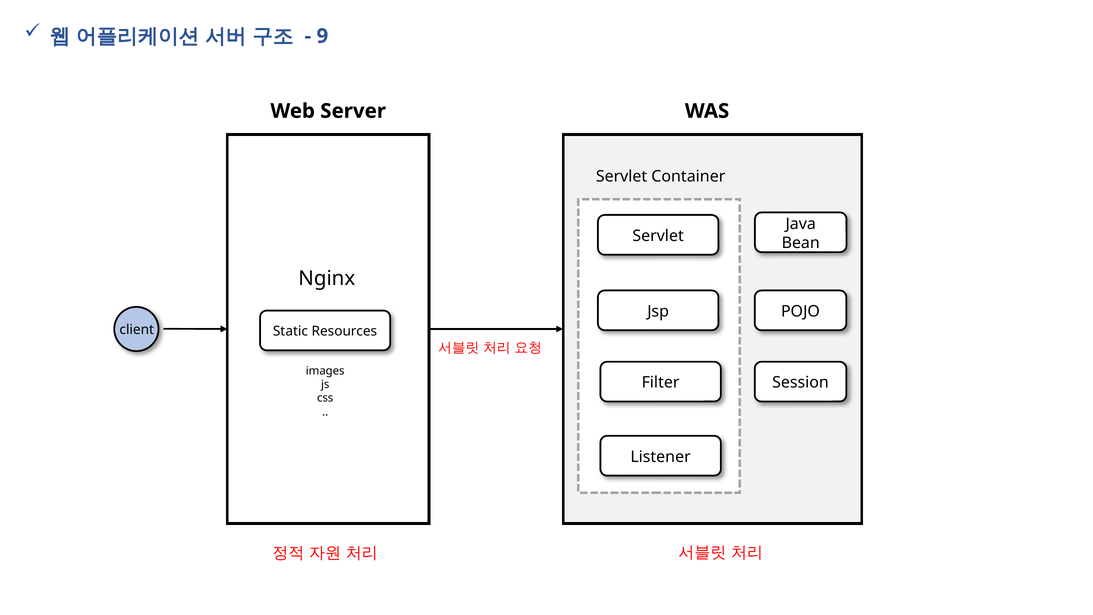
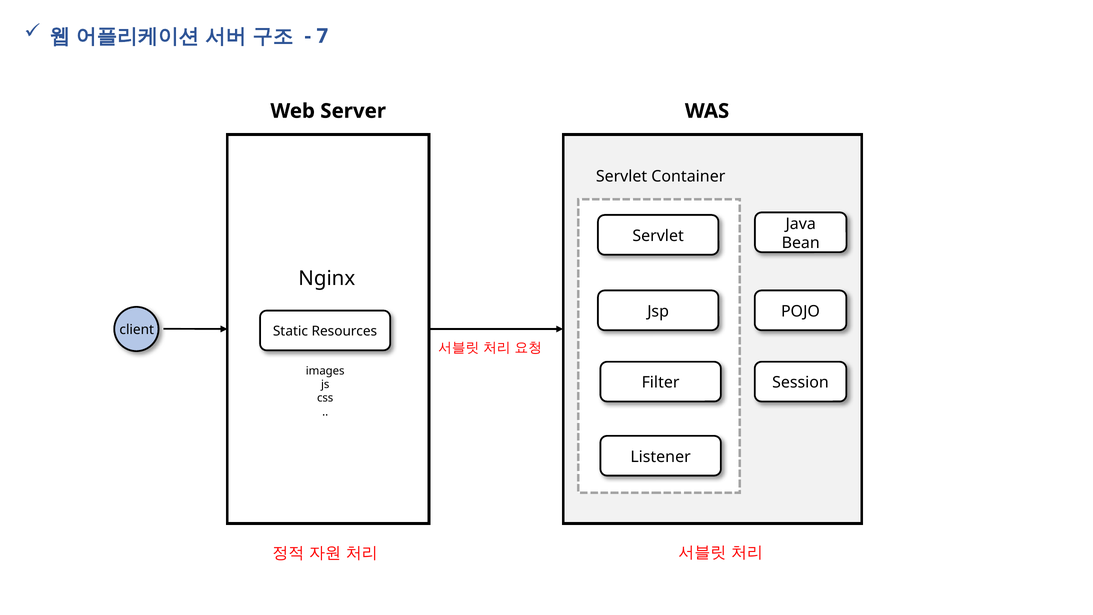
9: 9 -> 7 (322, 36)
